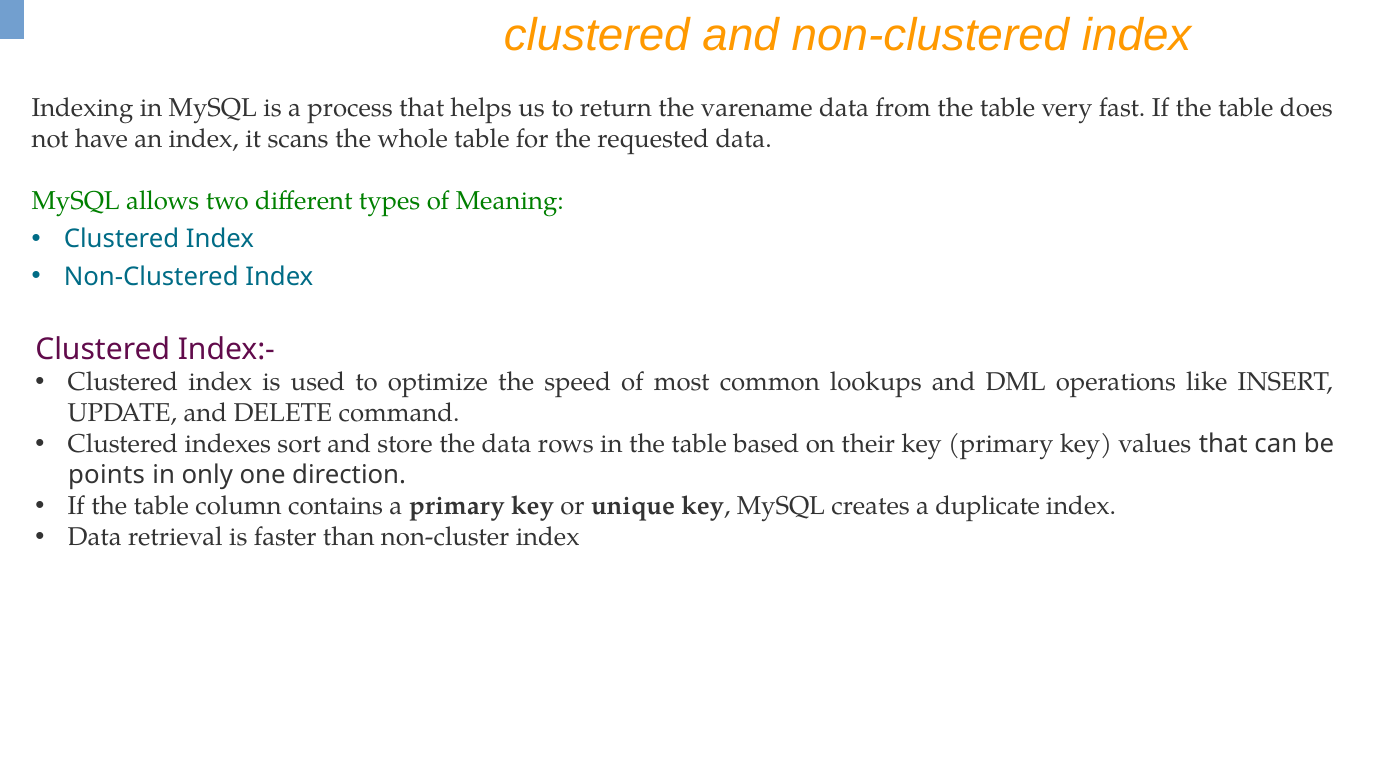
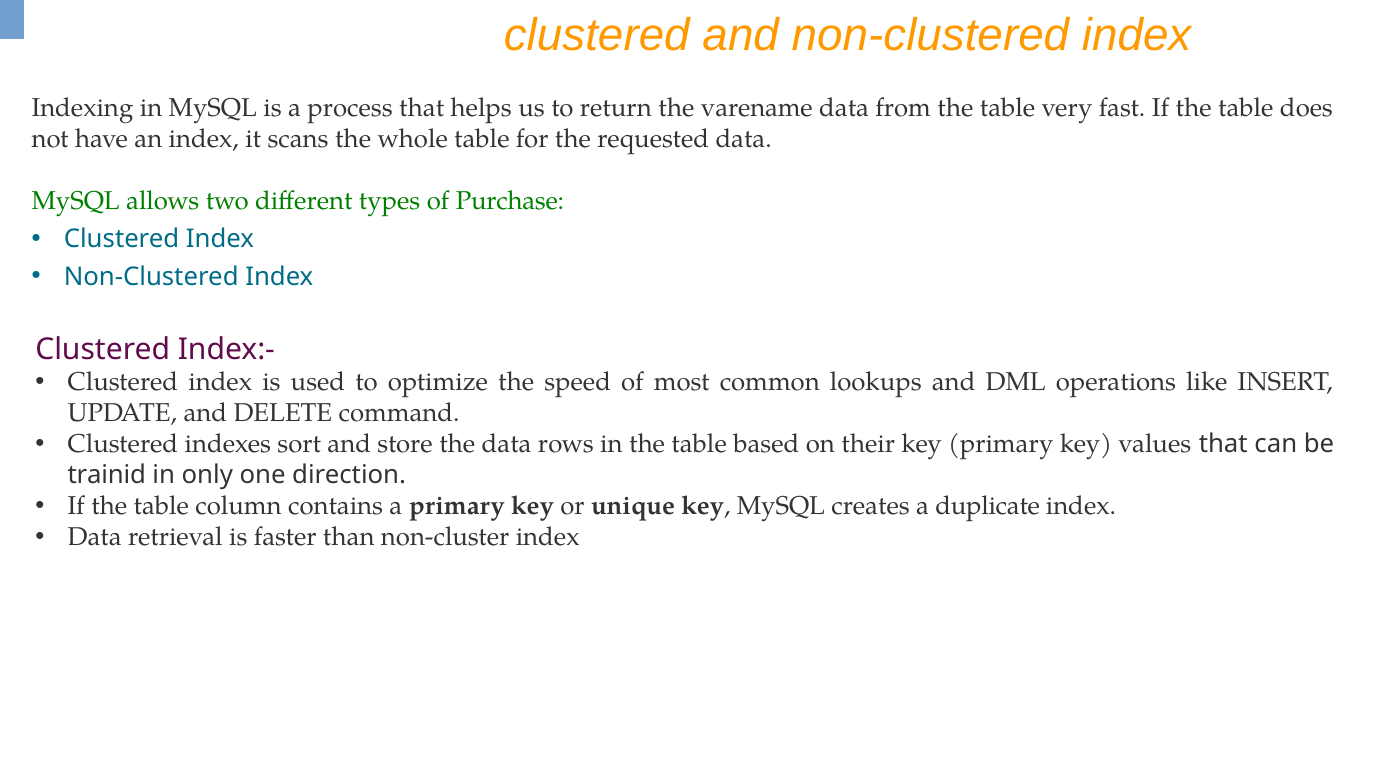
Meaning: Meaning -> Purchase (510, 201)
points: points -> trainid (107, 475)
